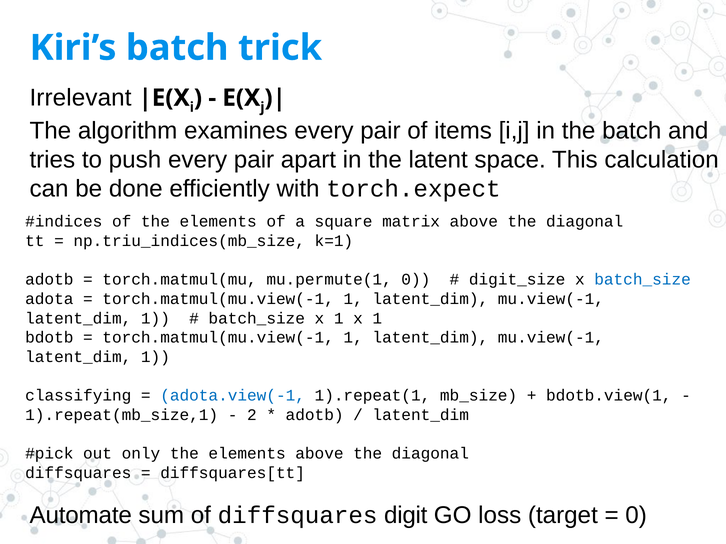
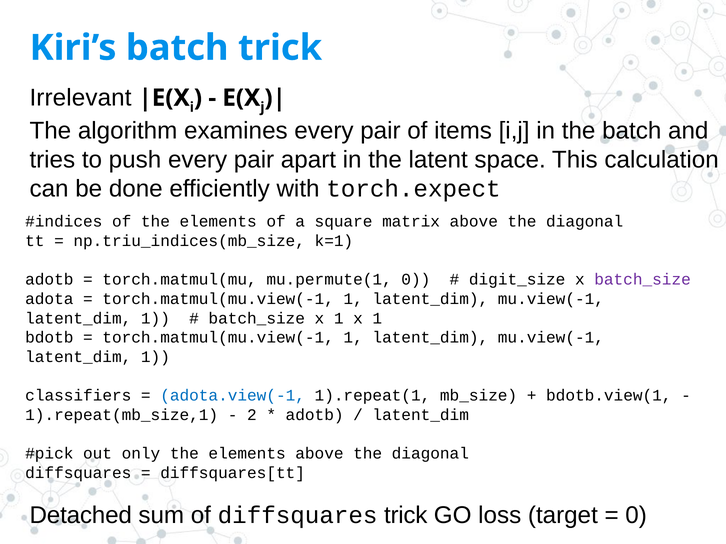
batch_size colour: blue -> purple (643, 280)
classifying: classifying -> classifiers (78, 396)
Automate: Automate -> Detached (81, 516)
diffsquares digit: digit -> trick (406, 516)
